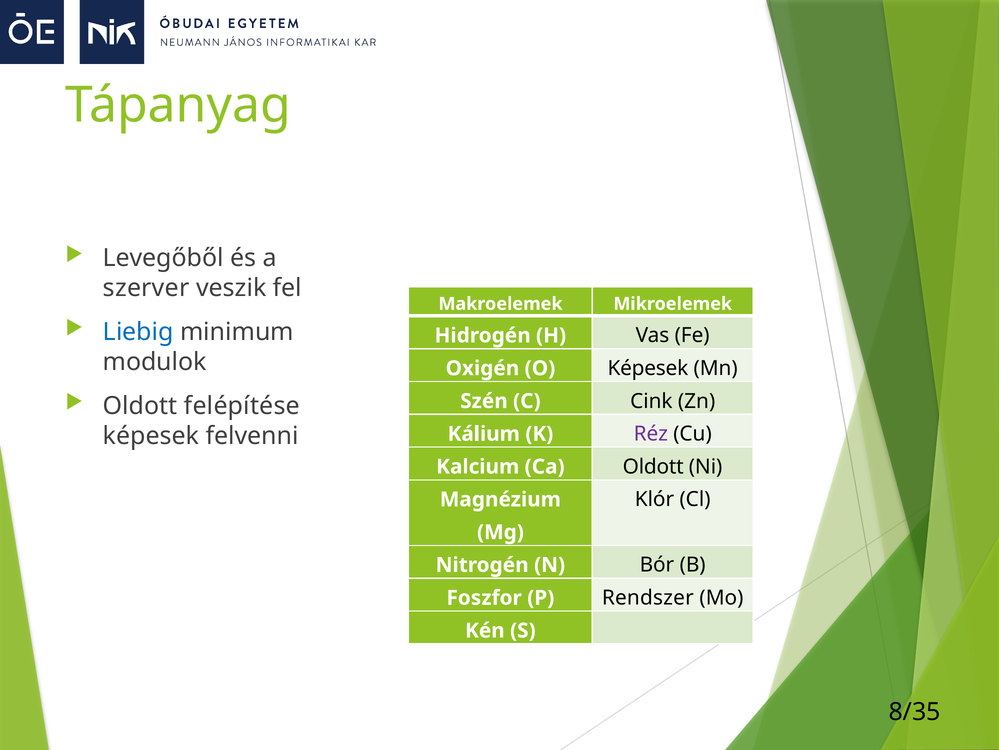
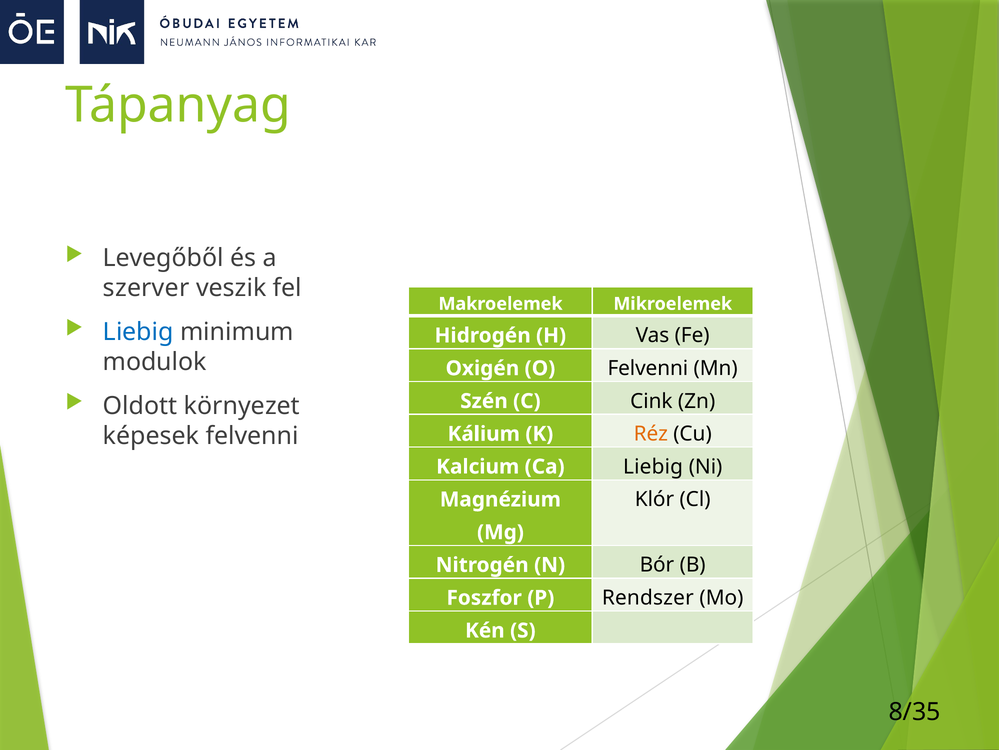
Képesek: Képesek -> Felvenni (648, 368)
felépítése: felépítése -> környezet (242, 405)
Réz colour: purple -> orange (651, 434)
Oldott: Oldott -> Liebig (653, 466)
